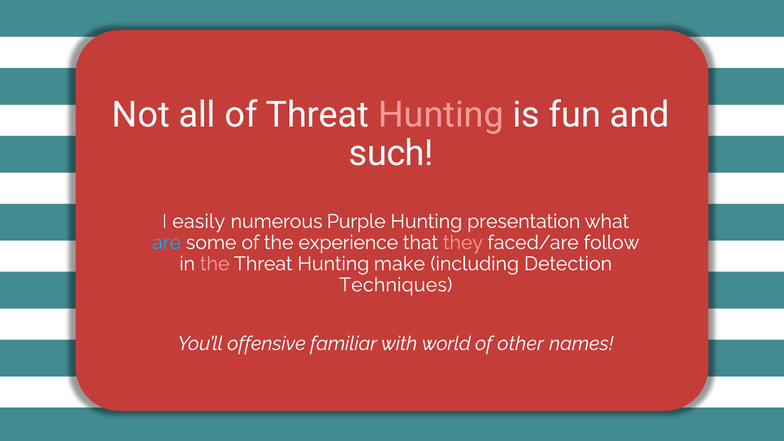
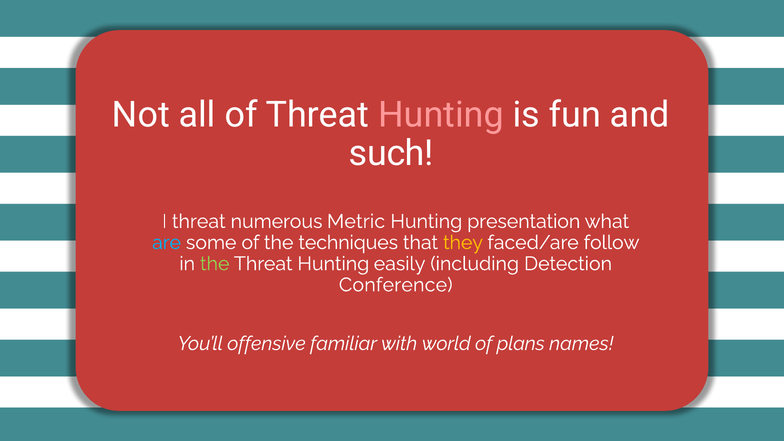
I easily: easily -> threat (199, 221)
Purple: Purple -> Metric (356, 221)
experience: experience -> techniques (348, 243)
they colour: pink -> yellow (463, 243)
the colour: pink -> light green (215, 264)
make: make -> easily (400, 264)
Techniques: Techniques -> Conference (396, 285)
other: other -> plans (521, 344)
